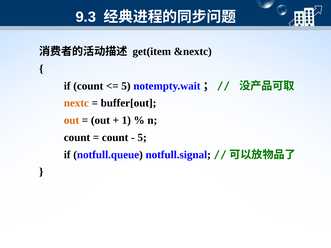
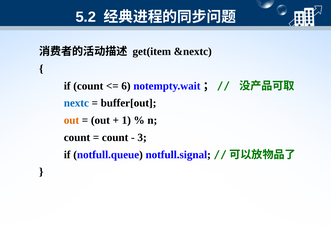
9.3: 9.3 -> 5.2 (86, 17)
5: 5 -> 6 (126, 86)
nextc colour: orange -> blue (76, 103)
5: 5 -> 3 (142, 138)
